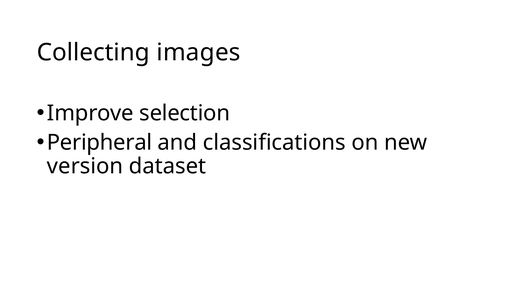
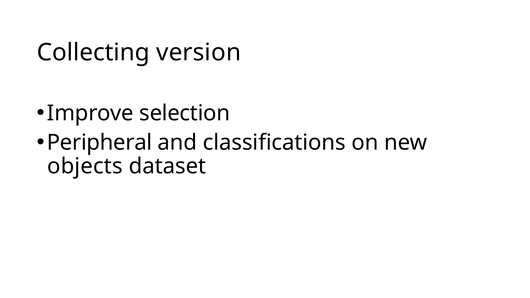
images: images -> version (199, 53)
version: version -> objects (85, 166)
